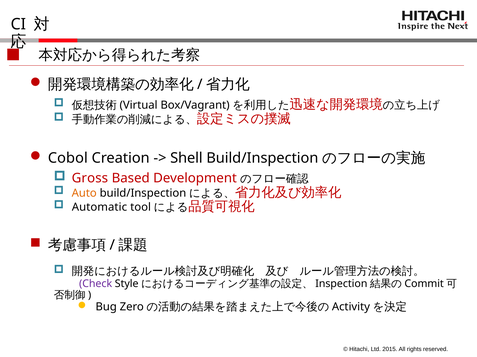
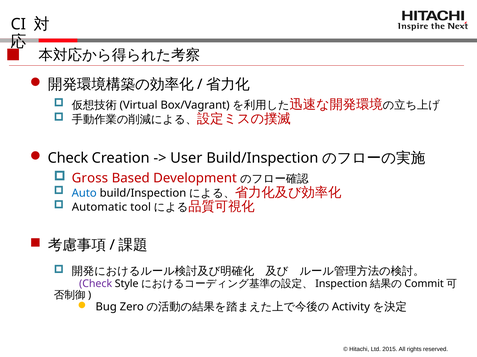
Cobol: Cobol -> Check (68, 158)
Shell: Shell -> User (186, 158)
Auto colour: orange -> blue (84, 193)
